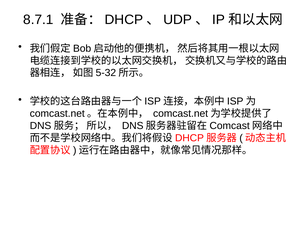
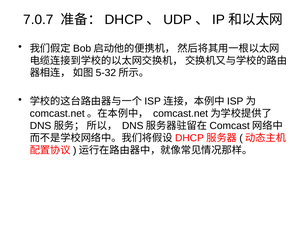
8.7.1: 8.7.1 -> 7.0.7 (38, 20)
